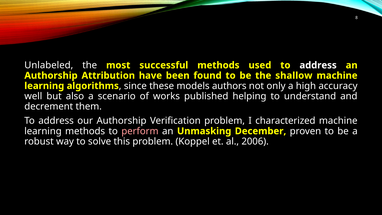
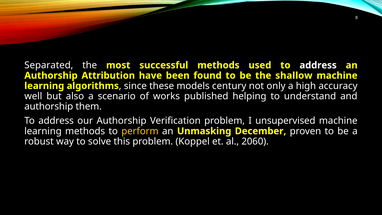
Unlabeled: Unlabeled -> Separated (49, 65)
authors: authors -> century (229, 86)
decrement: decrement -> authorship (49, 106)
characterized: characterized -> unsupervised (285, 121)
perform colour: pink -> yellow (140, 131)
2006: 2006 -> 2060 (255, 141)
